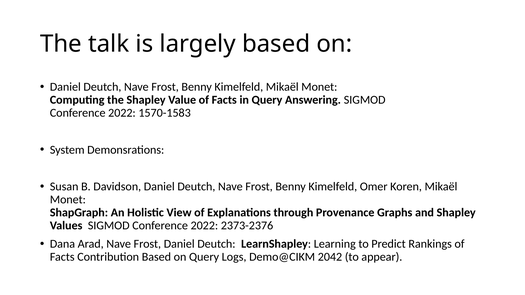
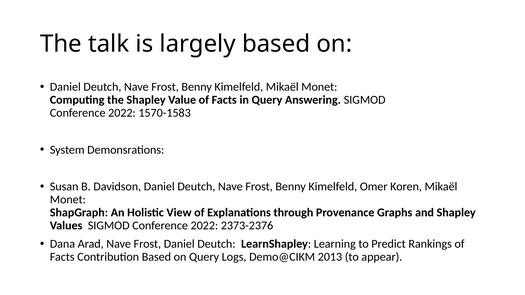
2042: 2042 -> 2013 (330, 257)
